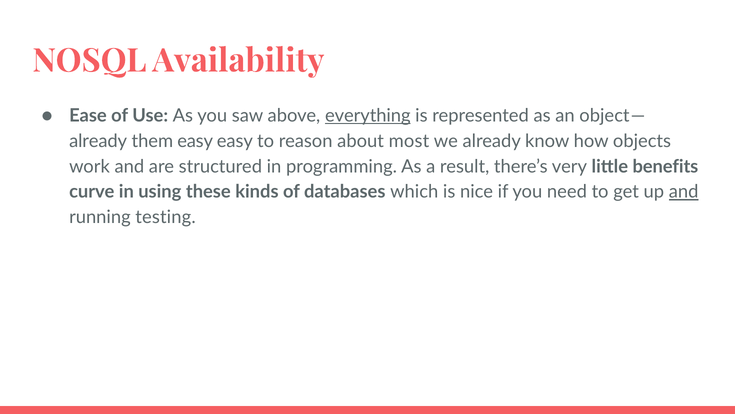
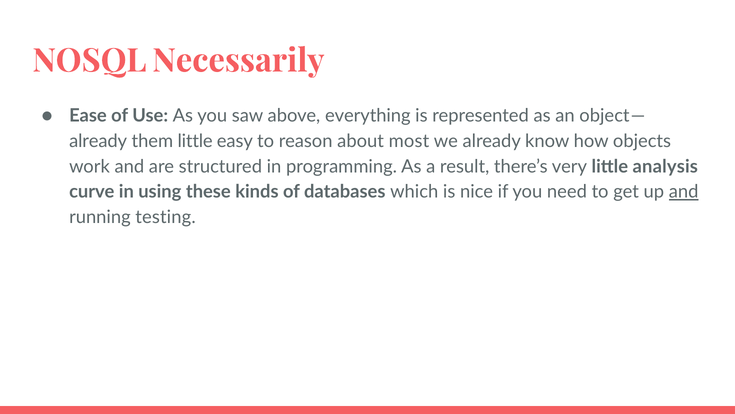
Availability: Availability -> Necessarily (238, 61)
everything underline: present -> none (368, 116)
them easy: easy -> little (195, 141)
benefits: benefits -> analysis (665, 166)
